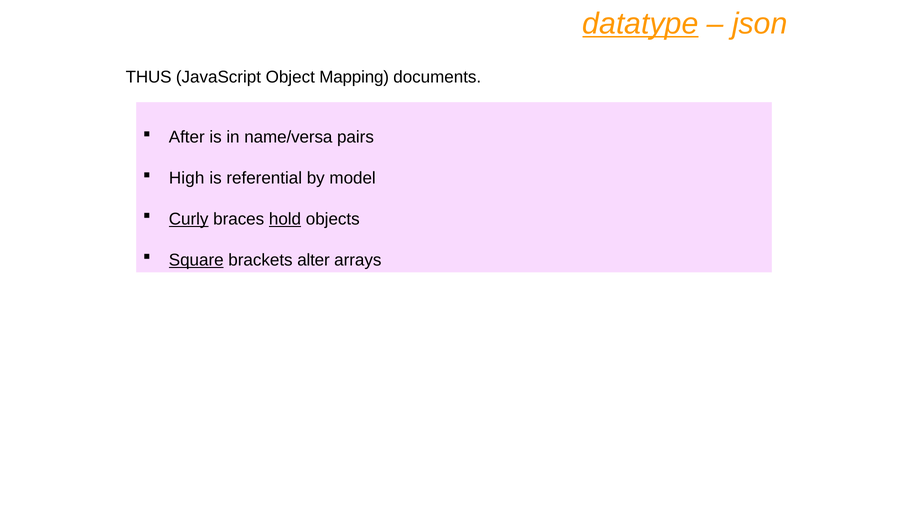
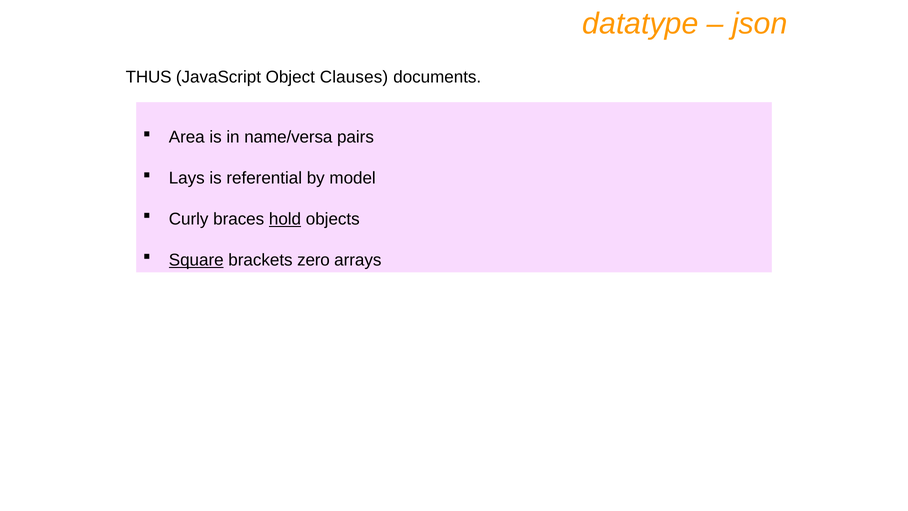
datatype underline: present -> none (640, 24)
Mapping: Mapping -> Clauses (354, 77)
After: After -> Area (187, 137)
High: High -> Lays (187, 178)
Curly underline: present -> none (189, 219)
alter: alter -> zero (313, 260)
